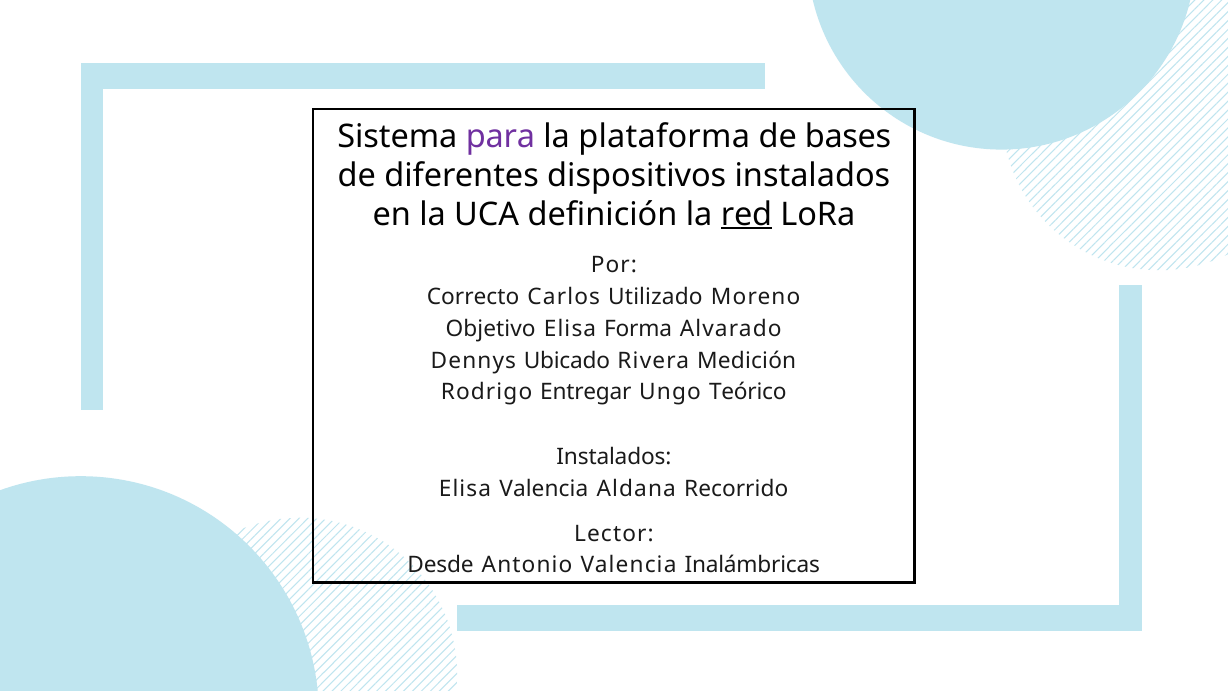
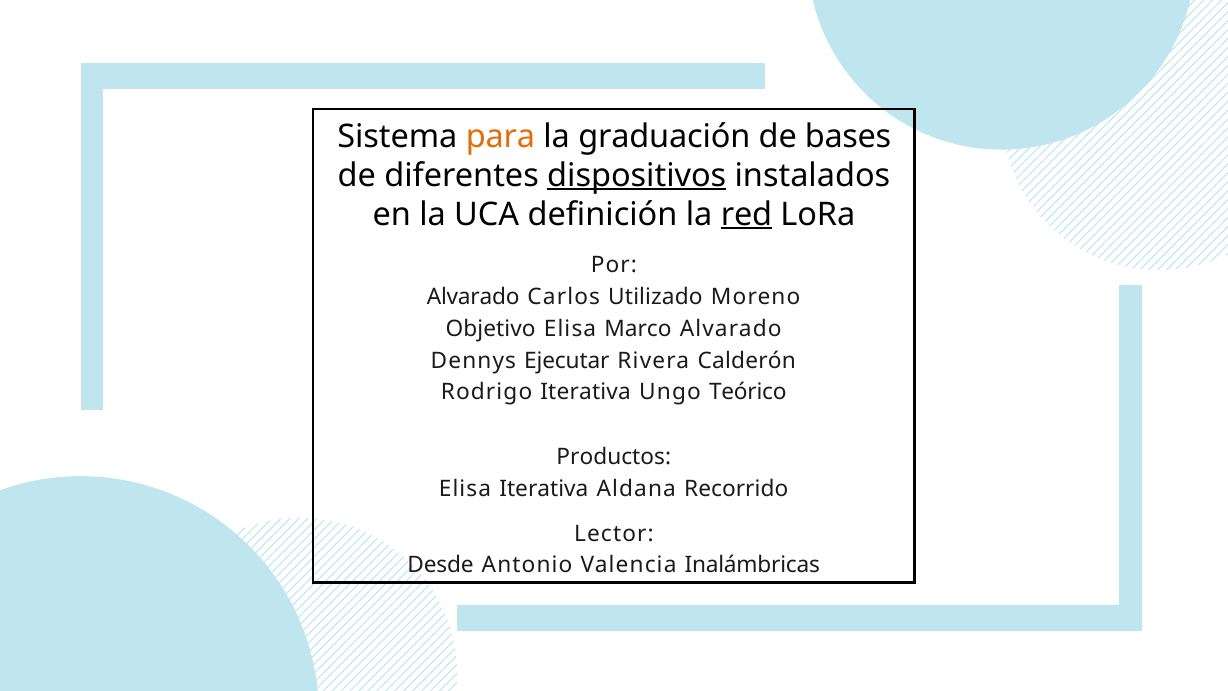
para colour: purple -> orange (500, 136)
plataforma: plataforma -> graduación (664, 136)
dispositivos underline: none -> present (637, 175)
Correcto: Correcto -> Alvarado (473, 297)
Forma: Forma -> Marco (638, 329)
Ubicado: Ubicado -> Ejecutar (567, 360)
Medición: Medición -> Calderón (747, 360)
Rodrigo Entregar: Entregar -> Iterativa (586, 392)
Instalados: Instalados -> Productos (614, 457)
Elisa Valencia: Valencia -> Iterativa (544, 489)
